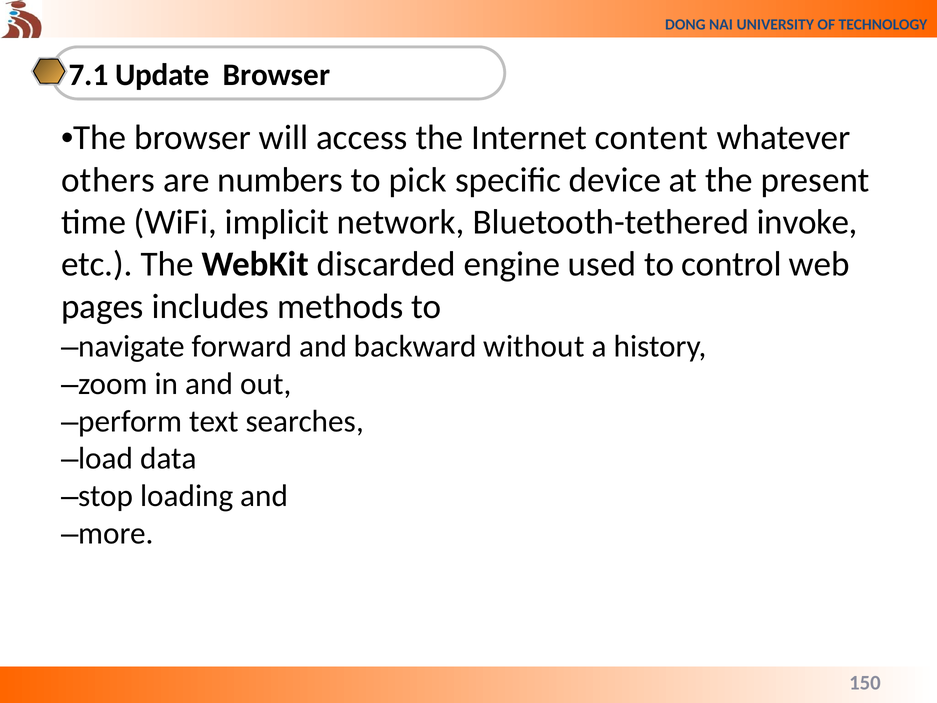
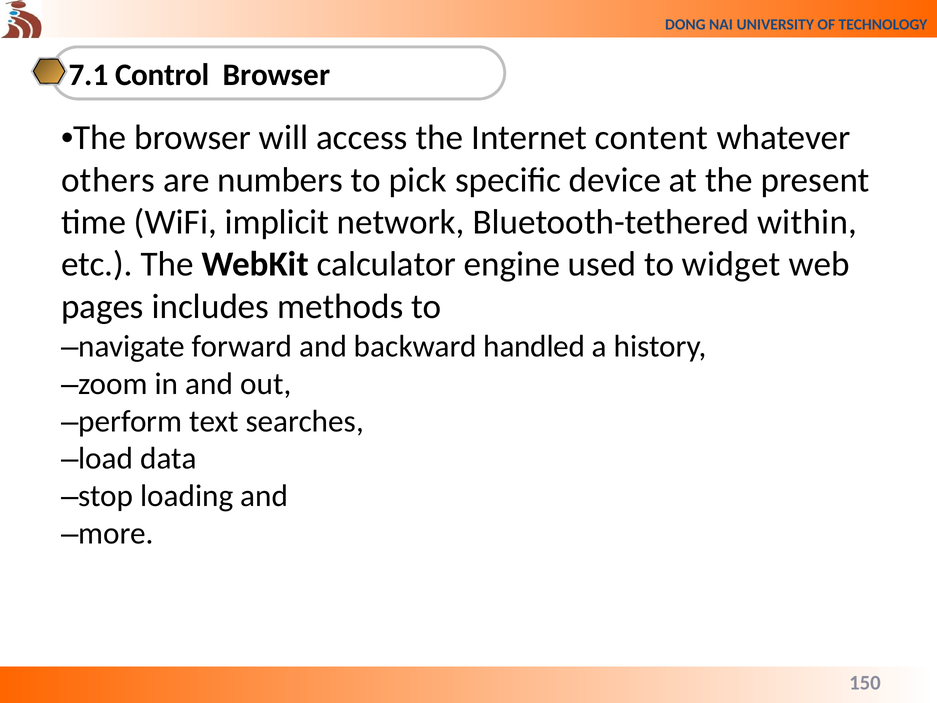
Update: Update -> Control (162, 75)
invoke: invoke -> within (807, 222)
discarded: discarded -> calculator (386, 264)
control: control -> widget (731, 264)
without: without -> handled (534, 346)
